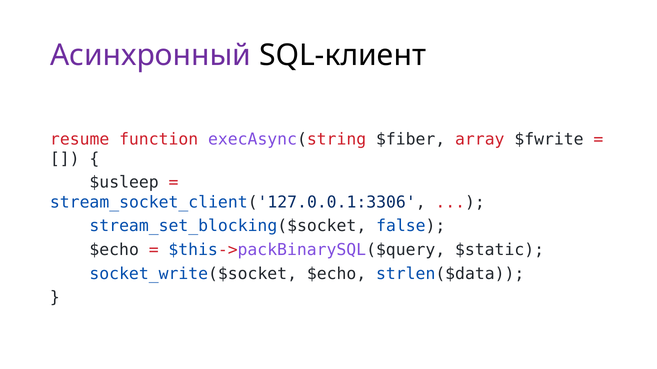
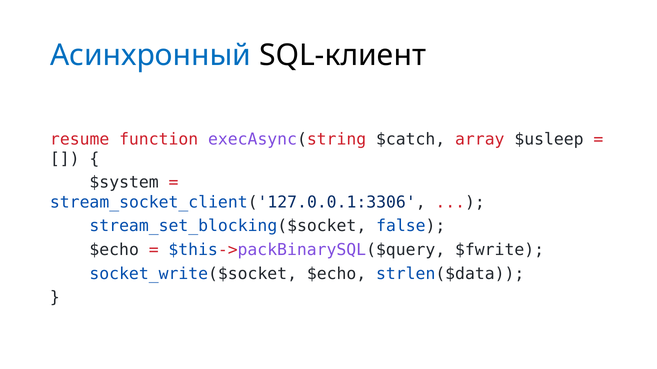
Асинхронный colour: purple -> blue (151, 55)
$fiber: $fiber -> $catch (411, 139)
$fwrite: $fwrite -> $usleep (549, 139)
$usleep: $usleep -> $system (124, 183)
$static: $static -> $fwrite (500, 250)
